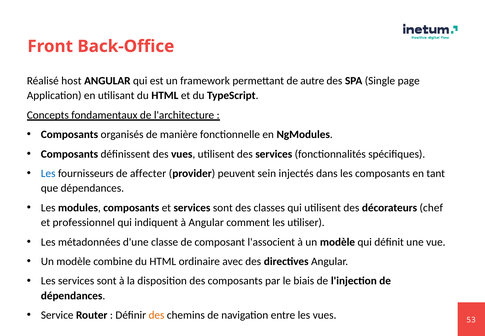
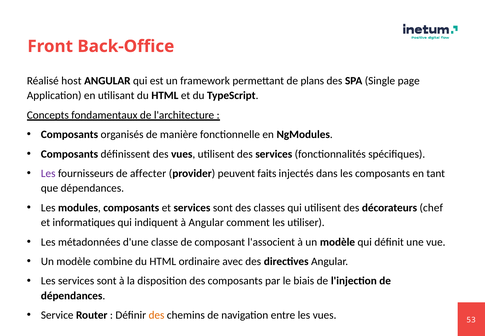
autre: autre -> plans (312, 81)
Les colour: blue -> purple (48, 173)
sein: sein -> faits (267, 173)
professionnel: professionnel -> informatiques (84, 222)
